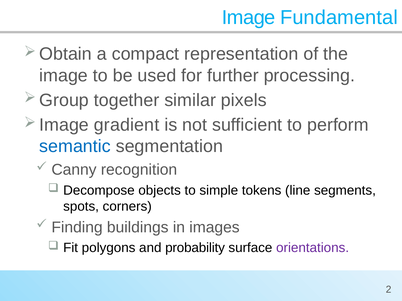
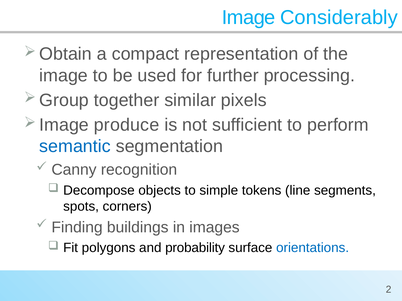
Fundamental: Fundamental -> Considerably (339, 17)
gradient: gradient -> produce (127, 125)
orientations colour: purple -> blue (313, 248)
